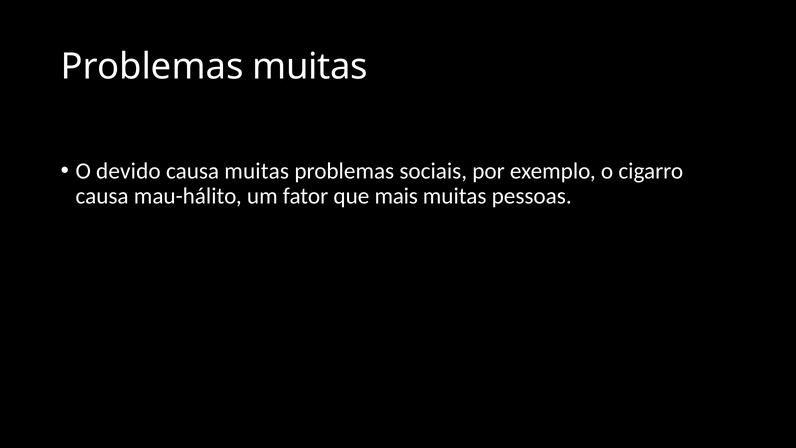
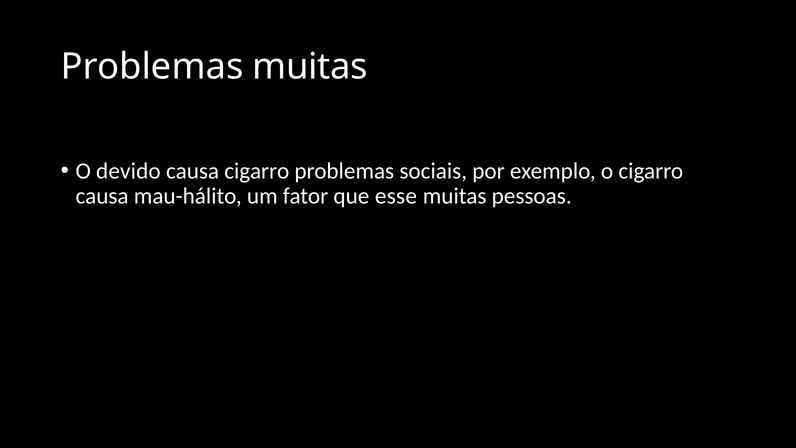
causa muitas: muitas -> cigarro (257, 171)
mais: mais -> esse (396, 196)
